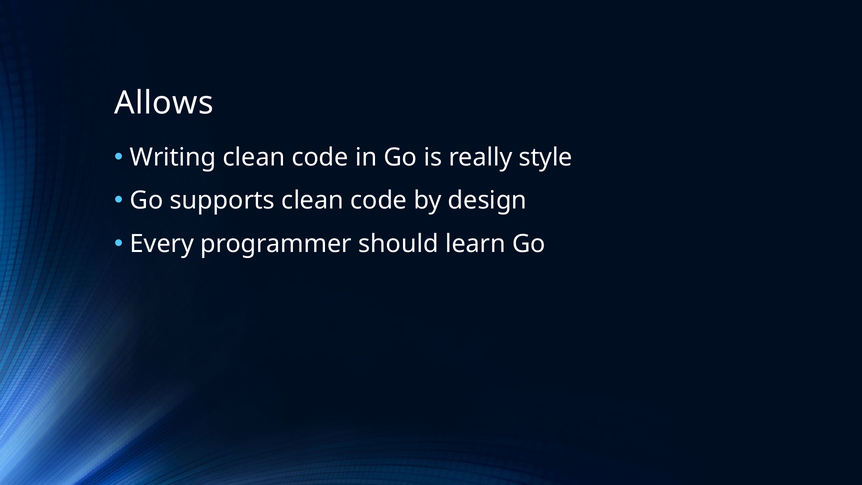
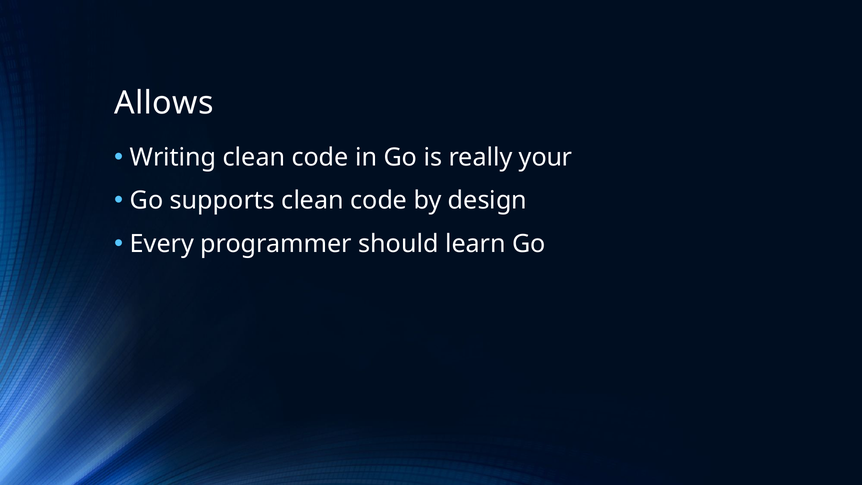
style: style -> your (546, 157)
